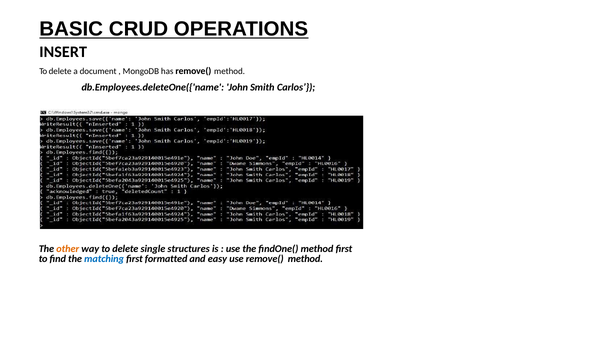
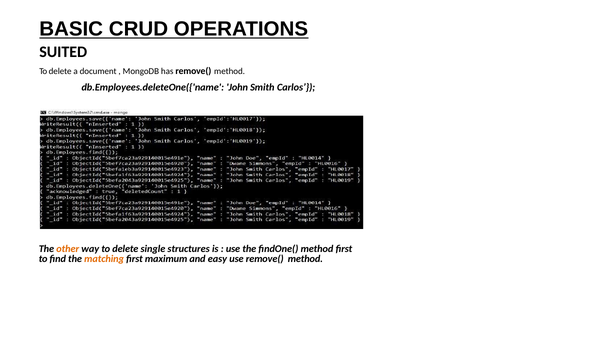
INSERT: INSERT -> SUITED (63, 52)
matching colour: blue -> orange (104, 259)
formatted: formatted -> maximum (166, 259)
